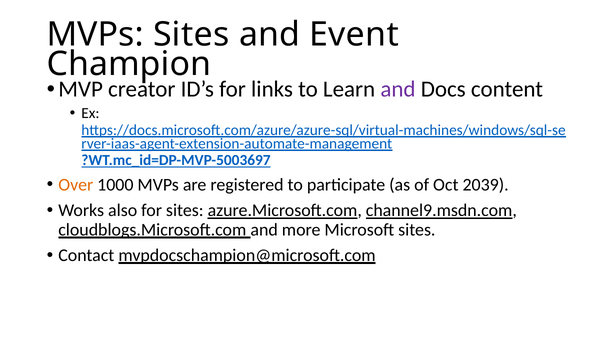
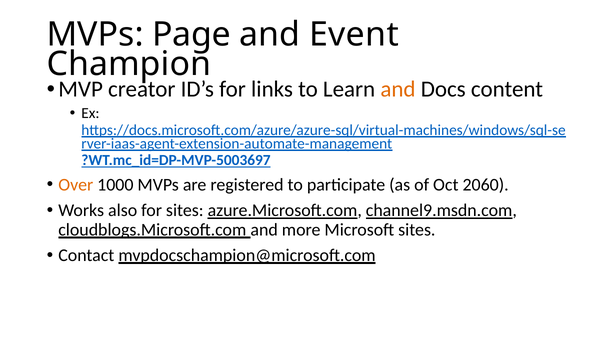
MVPs Sites: Sites -> Page (192, 35)
and colour: purple -> orange (398, 89)
2039: 2039 -> 2060 (486, 185)
